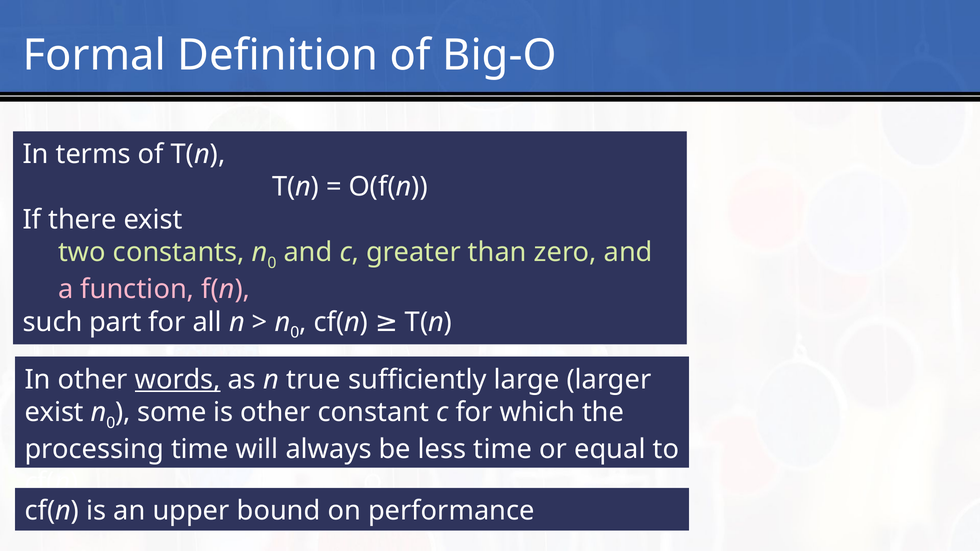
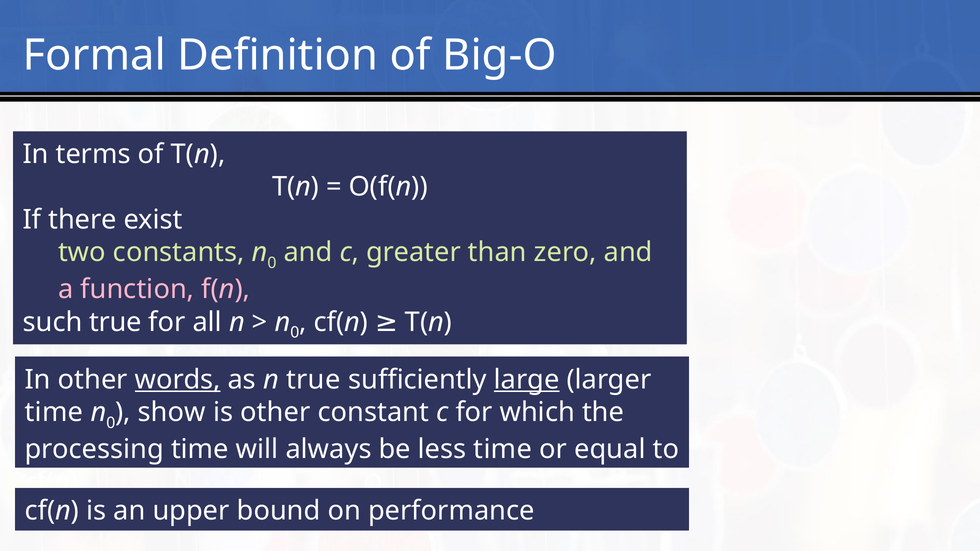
such part: part -> true (116, 322)
large underline: none -> present (527, 380)
exist: exist -> time (54, 412)
some: some -> show (172, 412)
